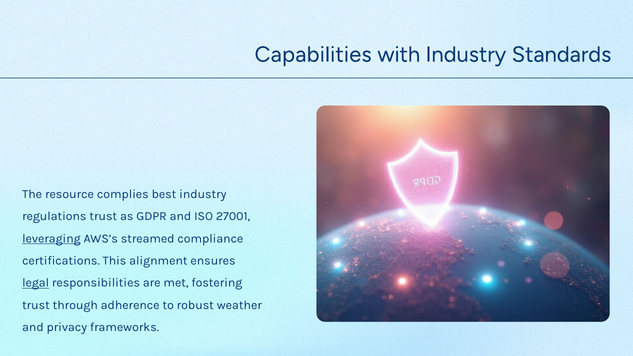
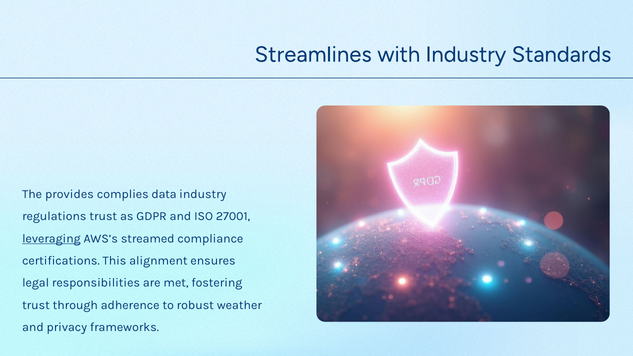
Capabilities: Capabilities -> Streamlines (313, 55)
resource: resource -> provides (69, 194)
best: best -> data (164, 194)
legal underline: present -> none (36, 283)
